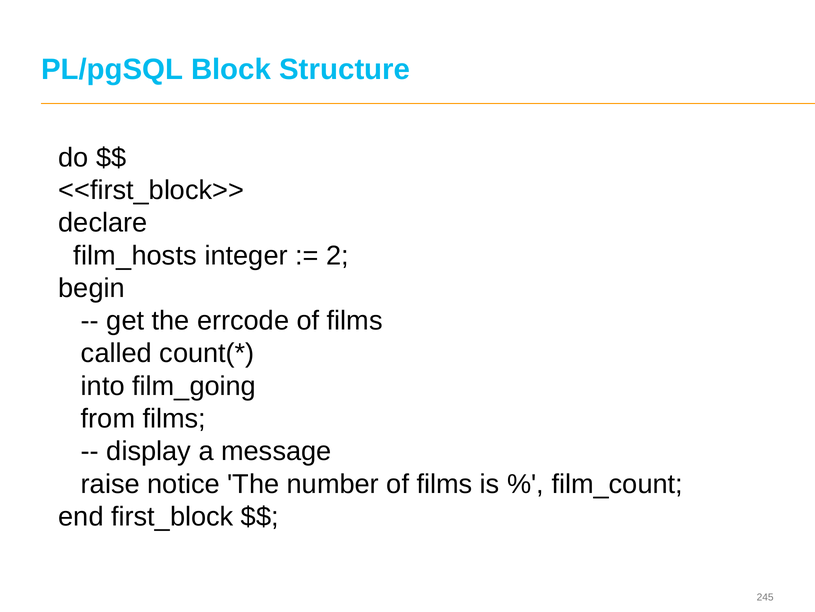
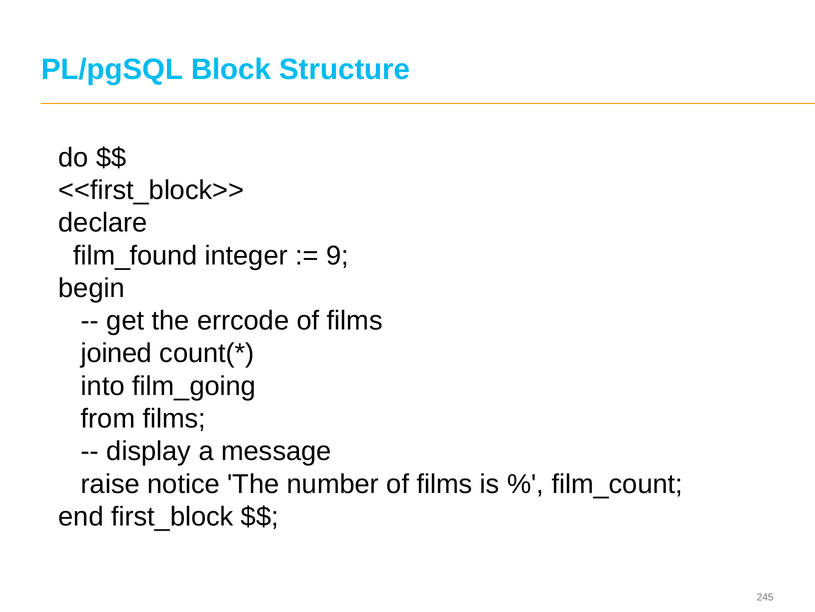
film_hosts: film_hosts -> film_found (135, 255)
2: 2 -> 9 (338, 255)
called: called -> joined (117, 353)
